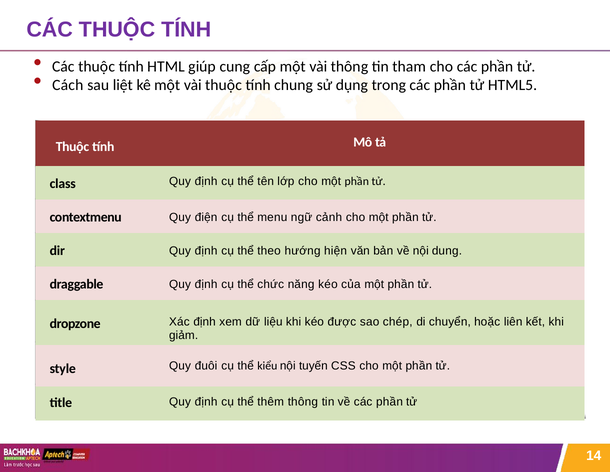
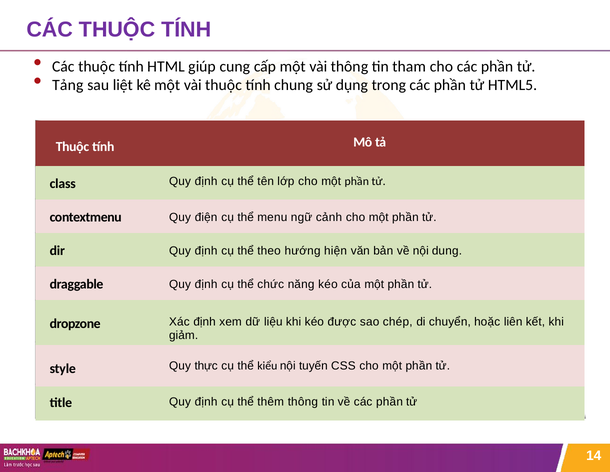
Cách: Cách -> Tảng (68, 85)
đuôi: đuôi -> thực (206, 365)
